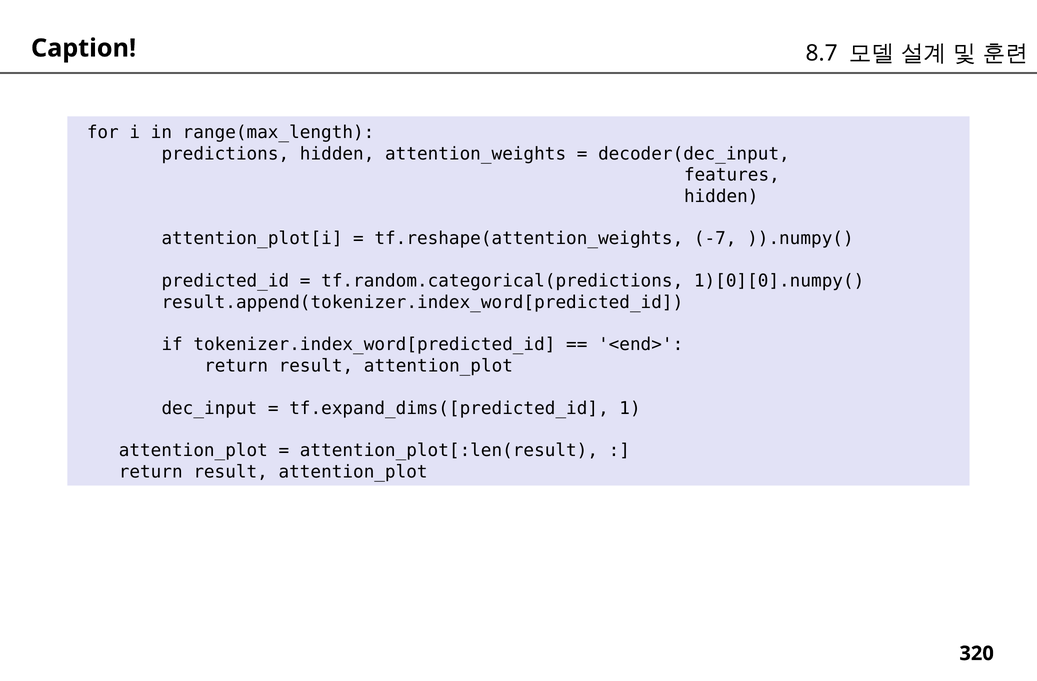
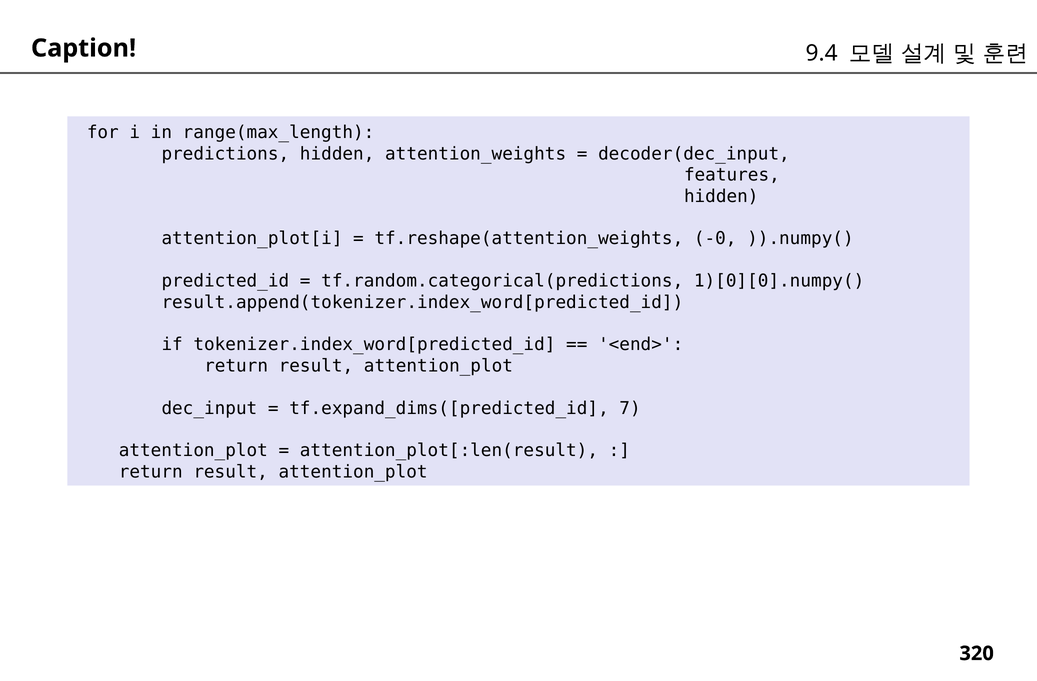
8.7: 8.7 -> 9.4 (822, 53)
-7: -7 -> -0 (715, 239)
1: 1 -> 7 (630, 408)
